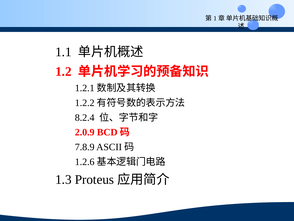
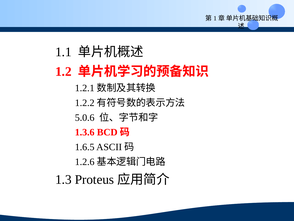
8.2.4: 8.2.4 -> 5.0.6 (85, 117)
2.0.9: 2.0.9 -> 1.3.6 (85, 132)
7.8.9: 7.8.9 -> 1.6.5 (85, 147)
